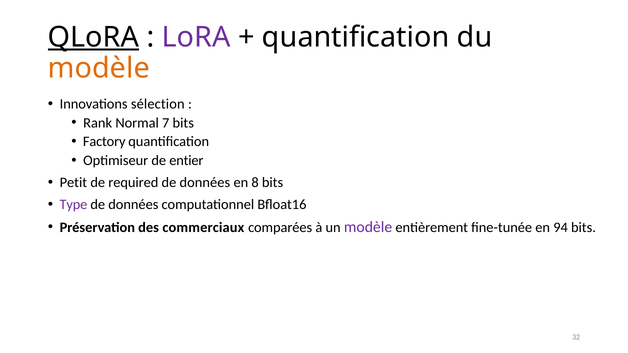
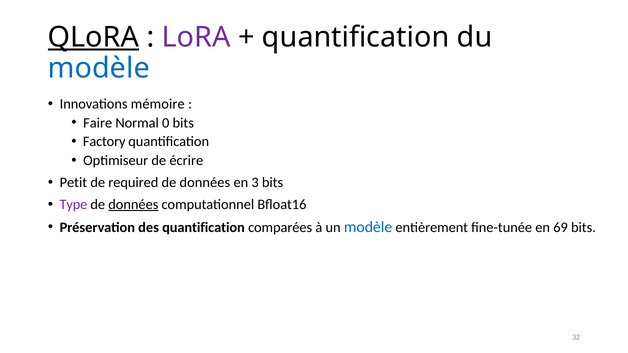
modèle colour: orange -> blue (99, 68)
sélection: sélection -> mémoire (158, 104)
Rank: Rank -> Faire (98, 123)
7: 7 -> 0 (166, 123)
entier: entier -> écrire (186, 160)
8: 8 -> 3 (255, 182)
données underline: none -> present (133, 205)
des commerciaux: commerciaux -> quantification (203, 228)
modèle colour: purple -> blue (368, 227)
94: 94 -> 69 (561, 228)
